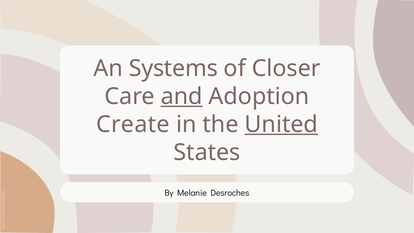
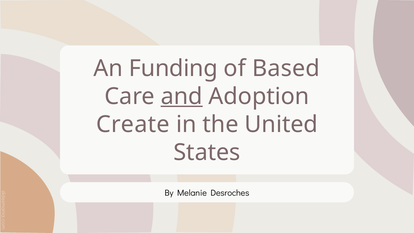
Systems: Systems -> Funding (173, 68)
Closer: Closer -> Based (286, 68)
United underline: present -> none (281, 124)
